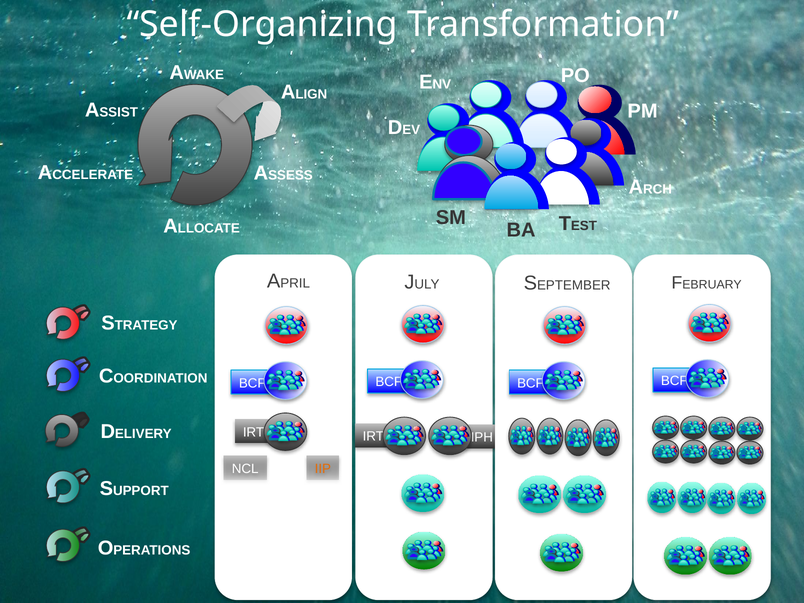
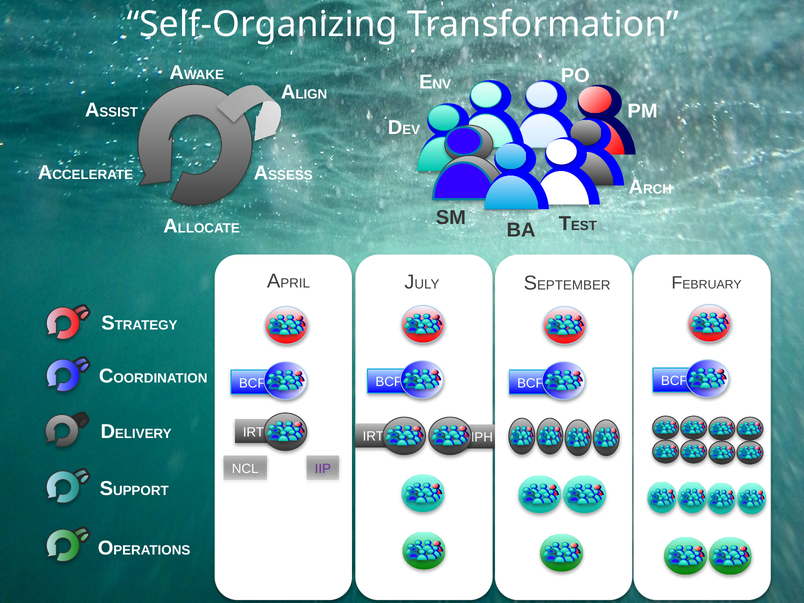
IIP colour: orange -> purple (323, 469)
